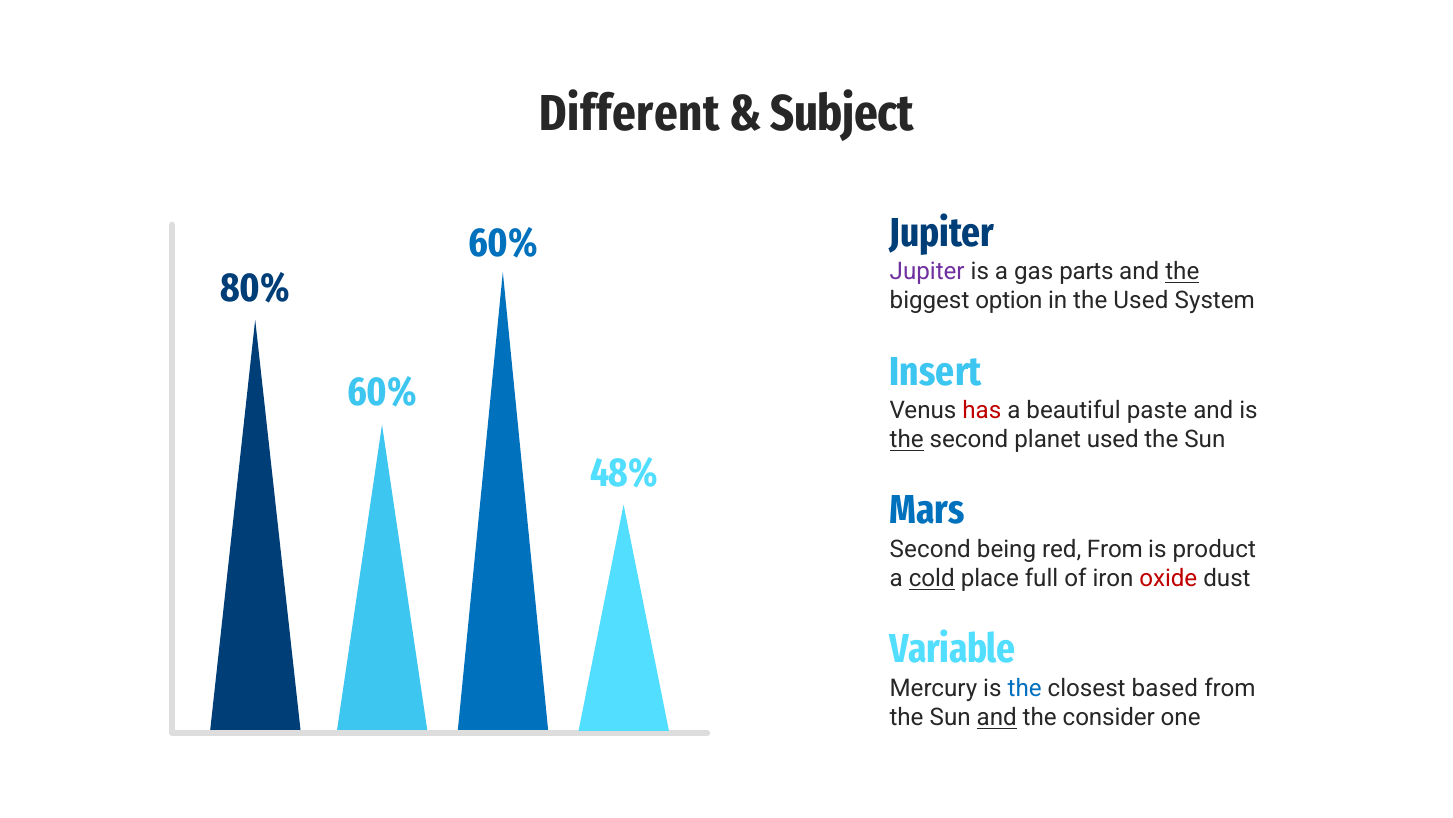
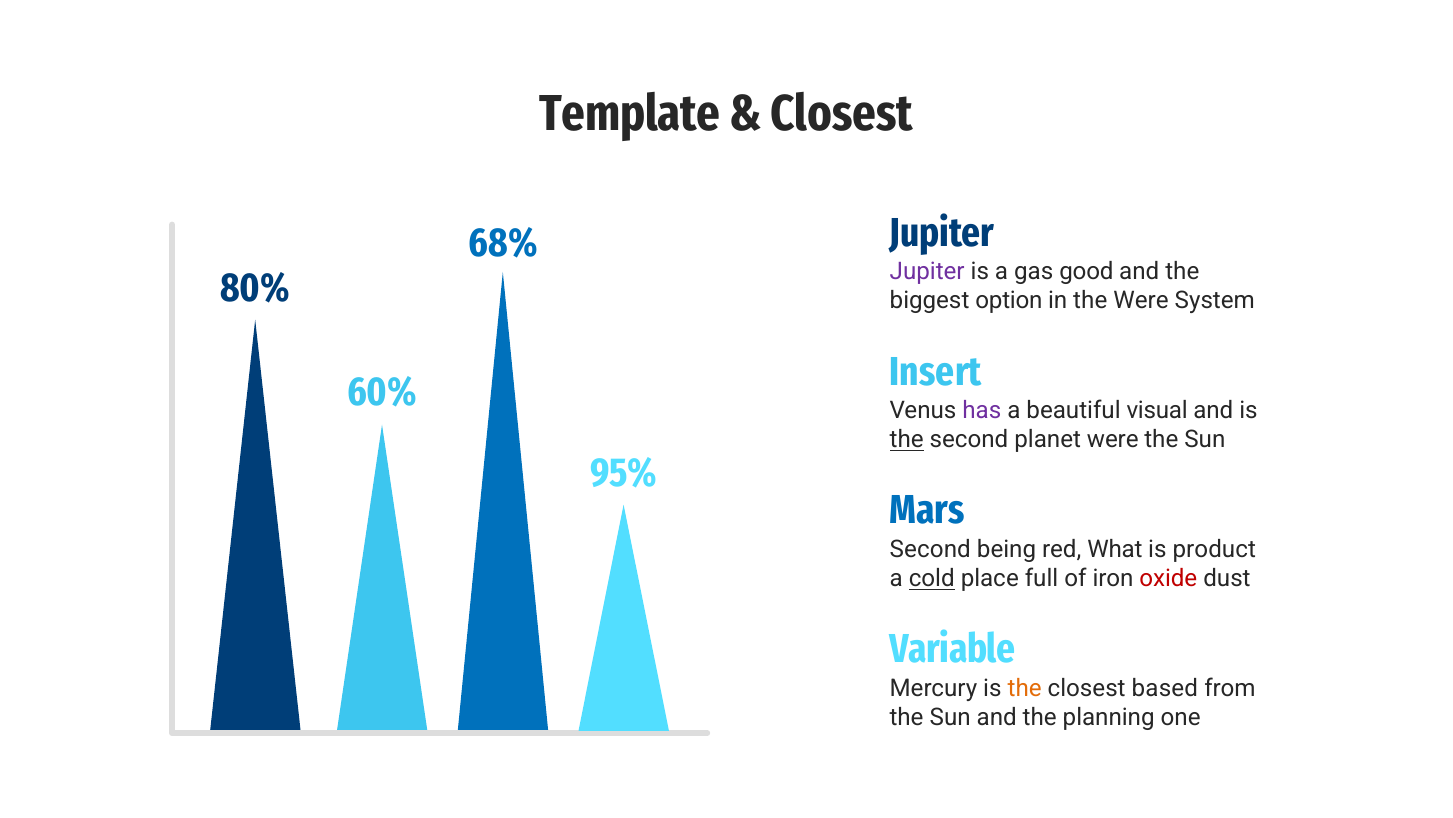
Different: Different -> Template (630, 114)
Subject: Subject -> Closest (842, 114)
60%: 60% -> 68% (503, 243)
parts: parts -> good (1086, 272)
the underline: present -> none (1182, 272)
the Used: Used -> Were (1141, 301)
has colour: red -> purple (982, 411)
paste: paste -> visual (1157, 411)
planet used: used -> were (1113, 440)
48%: 48% -> 95% (624, 473)
red From: From -> What (1115, 549)
the colour: blue -> orange (1025, 688)
and underline: present -> none (997, 717)
consider: consider -> planning (1109, 717)
